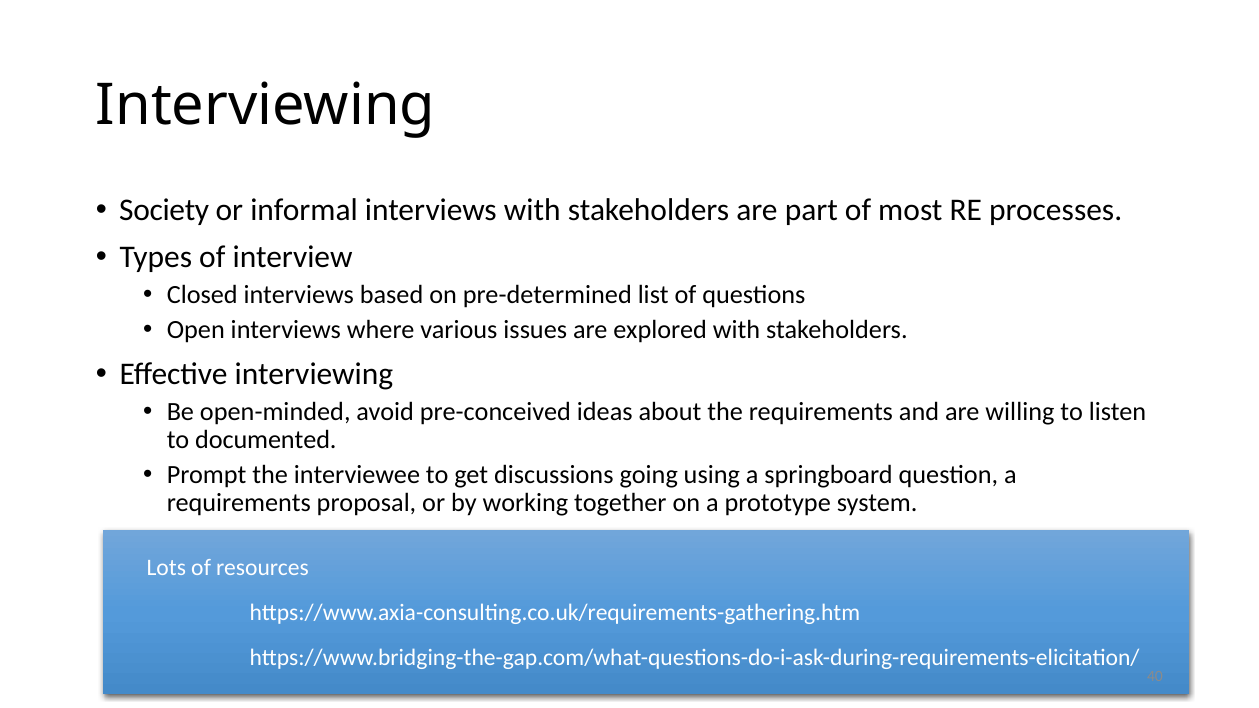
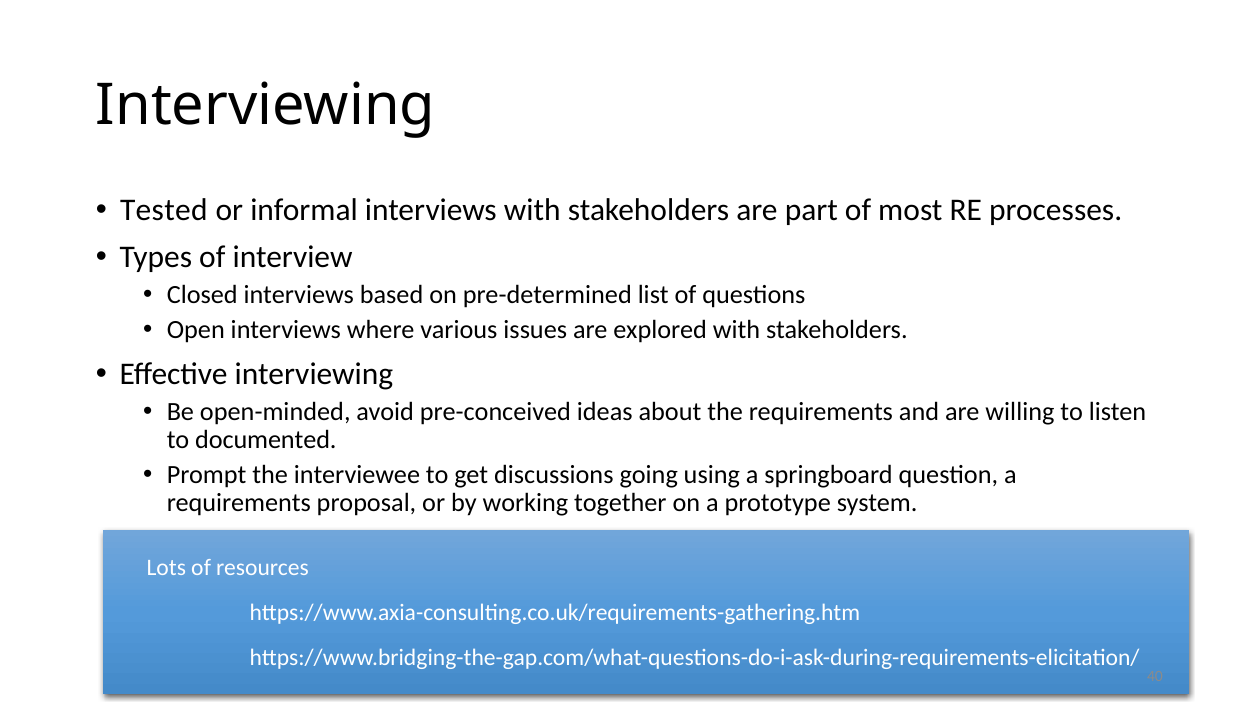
Society: Society -> Tested (164, 210)
